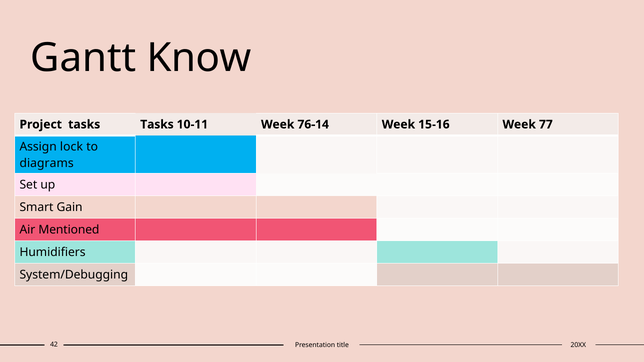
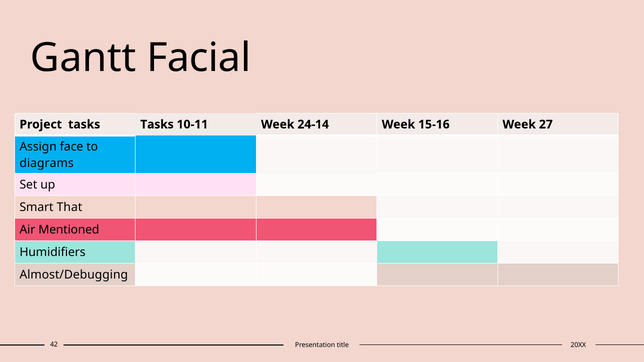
Know: Know -> Facial (199, 58)
76-14: 76-14 -> 24-14 (313, 124)
77: 77 -> 27 (546, 124)
lock: lock -> face (72, 147)
Gain: Gain -> That (69, 207)
System/Debugging: System/Debugging -> Almost/Debugging (74, 275)
